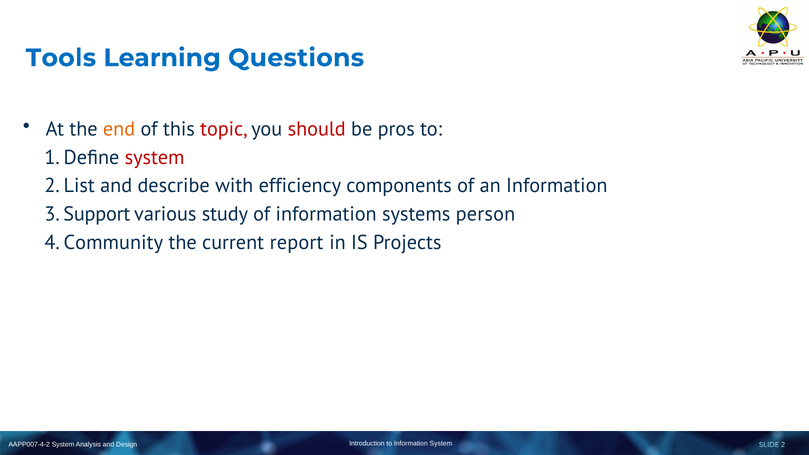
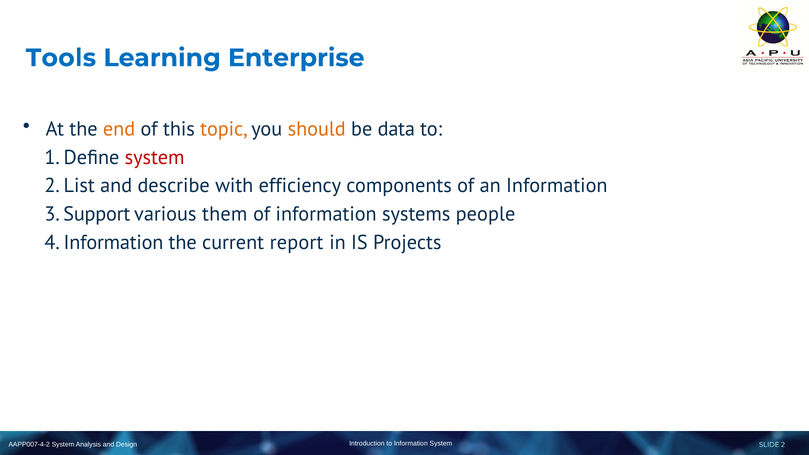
Questions: Questions -> Enterprise (296, 58)
topic colour: red -> orange (224, 129)
should colour: red -> orange (317, 129)
pros: pros -> data (396, 129)
study: study -> them (225, 214)
person: person -> people (486, 214)
4 Community: Community -> Information (113, 242)
